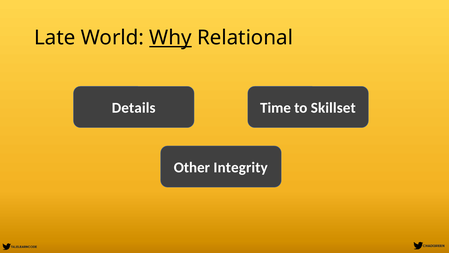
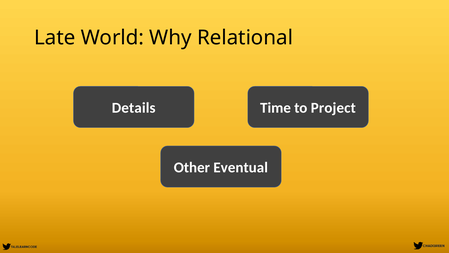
Why underline: present -> none (170, 38)
Skillset: Skillset -> Project (333, 108)
Integrity: Integrity -> Eventual (241, 167)
